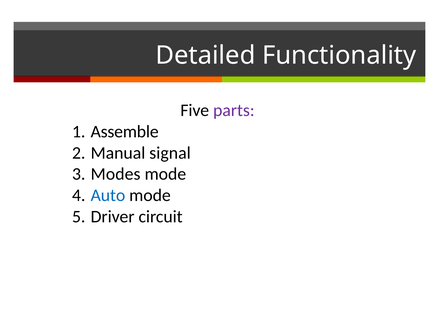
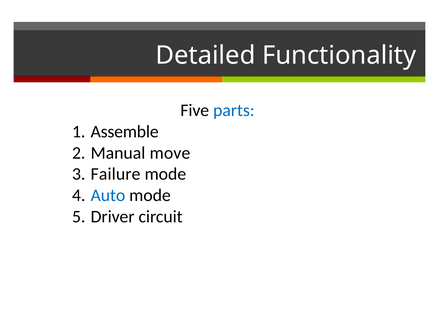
parts colour: purple -> blue (234, 111)
signal: signal -> move (170, 153)
Modes: Modes -> Failure (116, 174)
